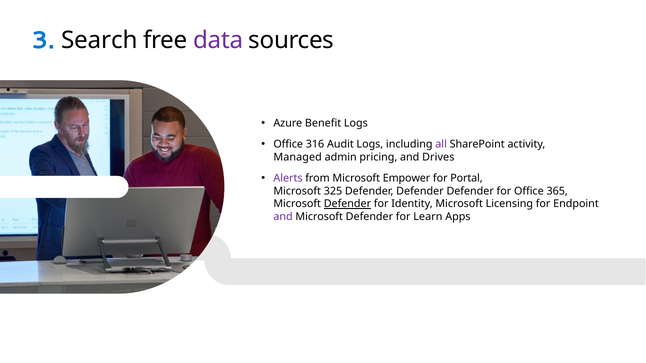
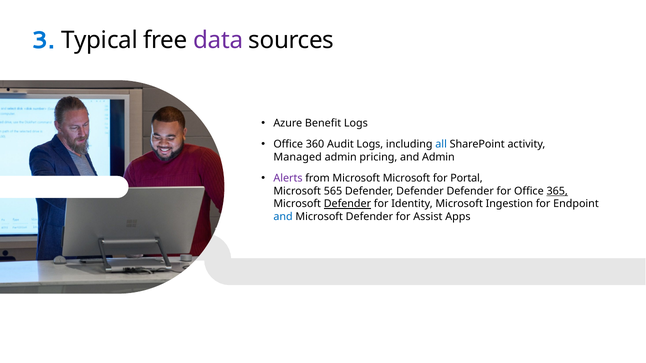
Search: Search -> Typical (99, 40)
316: 316 -> 360 (315, 144)
all colour: purple -> blue (441, 144)
and Drives: Drives -> Admin (438, 157)
Microsoft Empower: Empower -> Microsoft (407, 178)
325: 325 -> 565 (333, 191)
365 underline: none -> present (557, 191)
Licensing: Licensing -> Ingestion (509, 204)
and colour: purple -> blue (283, 217)
Learn: Learn -> Assist (428, 217)
